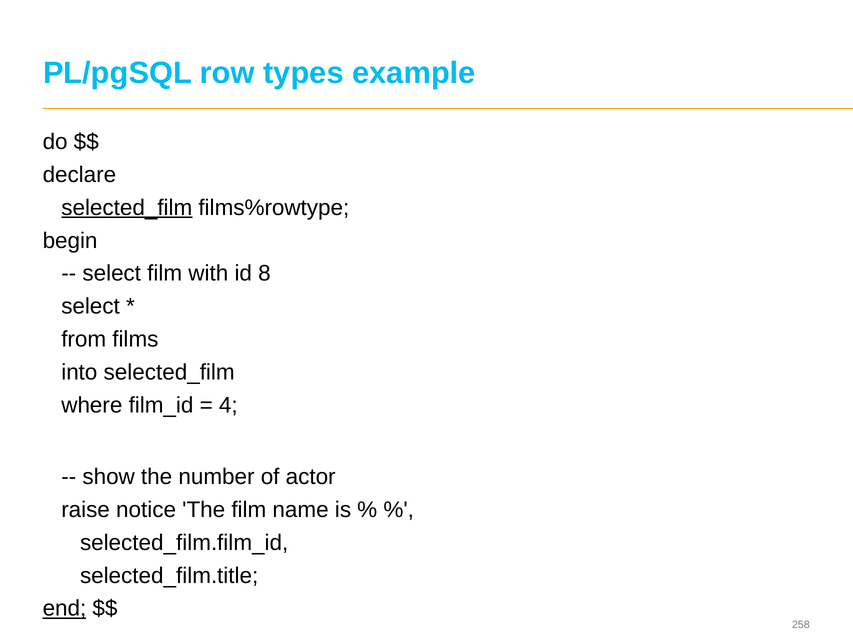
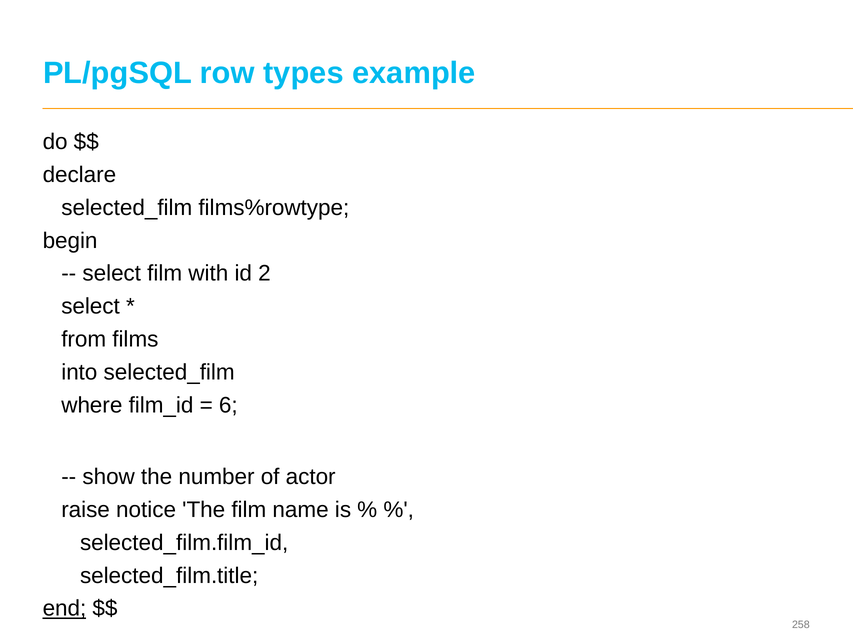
selected_film underline: present -> none (127, 208)
8: 8 -> 2 (264, 273)
4: 4 -> 6 (228, 405)
